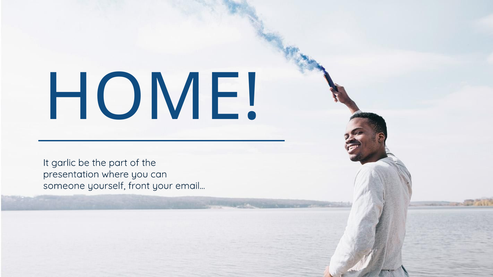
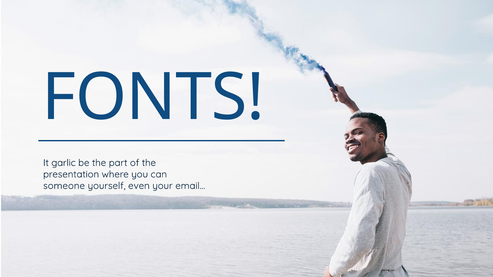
HOME: HOME -> FONTS (153, 98)
front: front -> even (139, 186)
